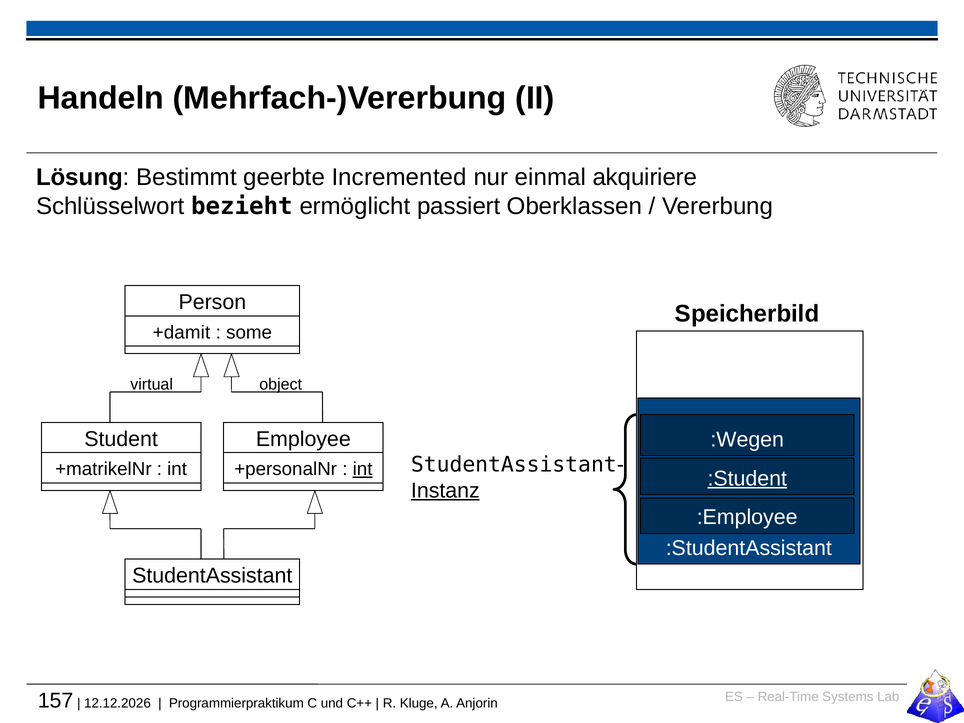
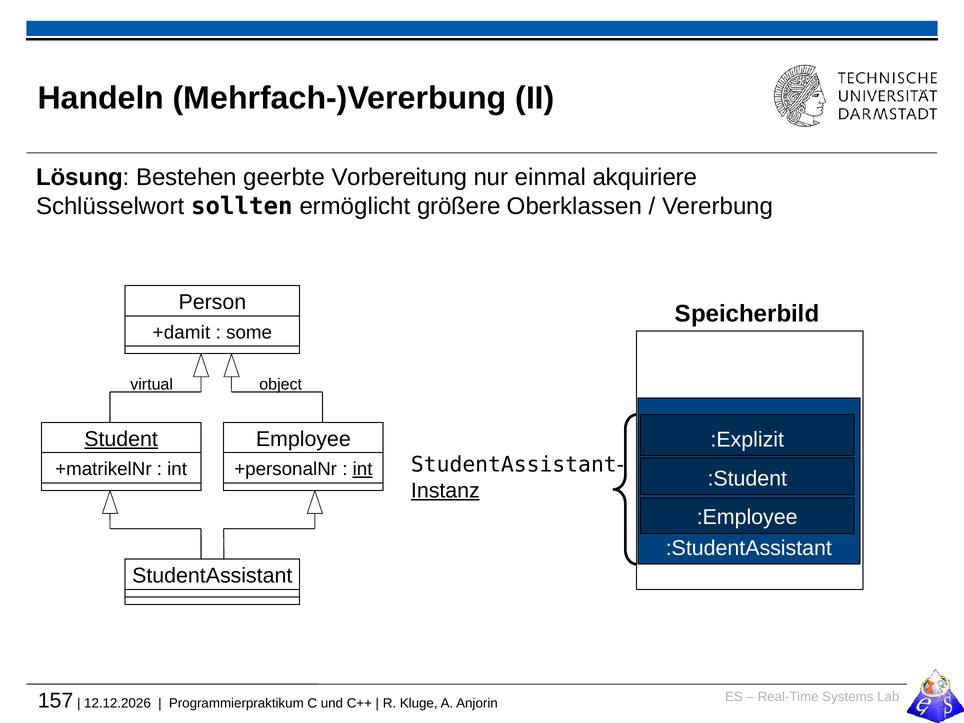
Bestimmt: Bestimmt -> Bestehen (187, 177)
Incremented: Incremented -> Vorbereitung (399, 177)
bezieht: bezieht -> sollten (242, 206)
passiert: passiert -> größere (459, 206)
Student underline: none -> present (121, 439)
:Wegen: :Wegen -> :Explizit (747, 439)
:Student underline: present -> none (747, 479)
